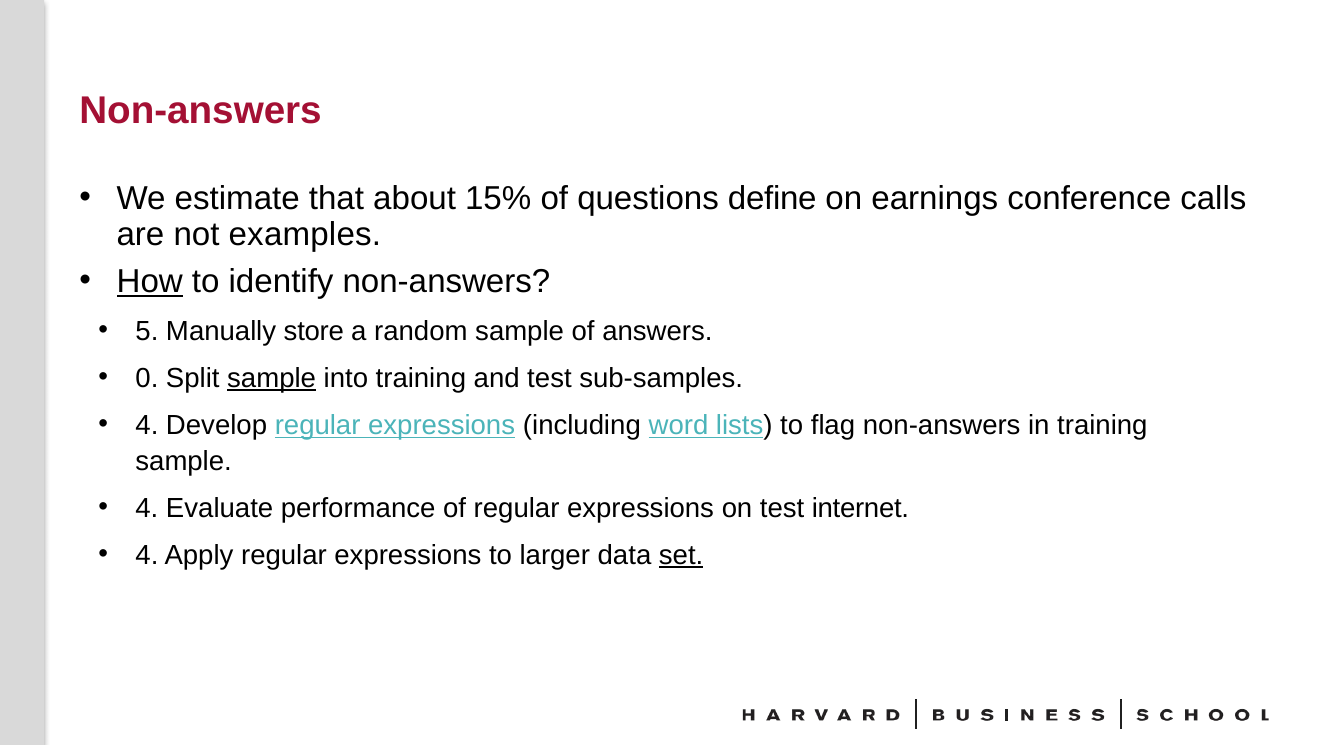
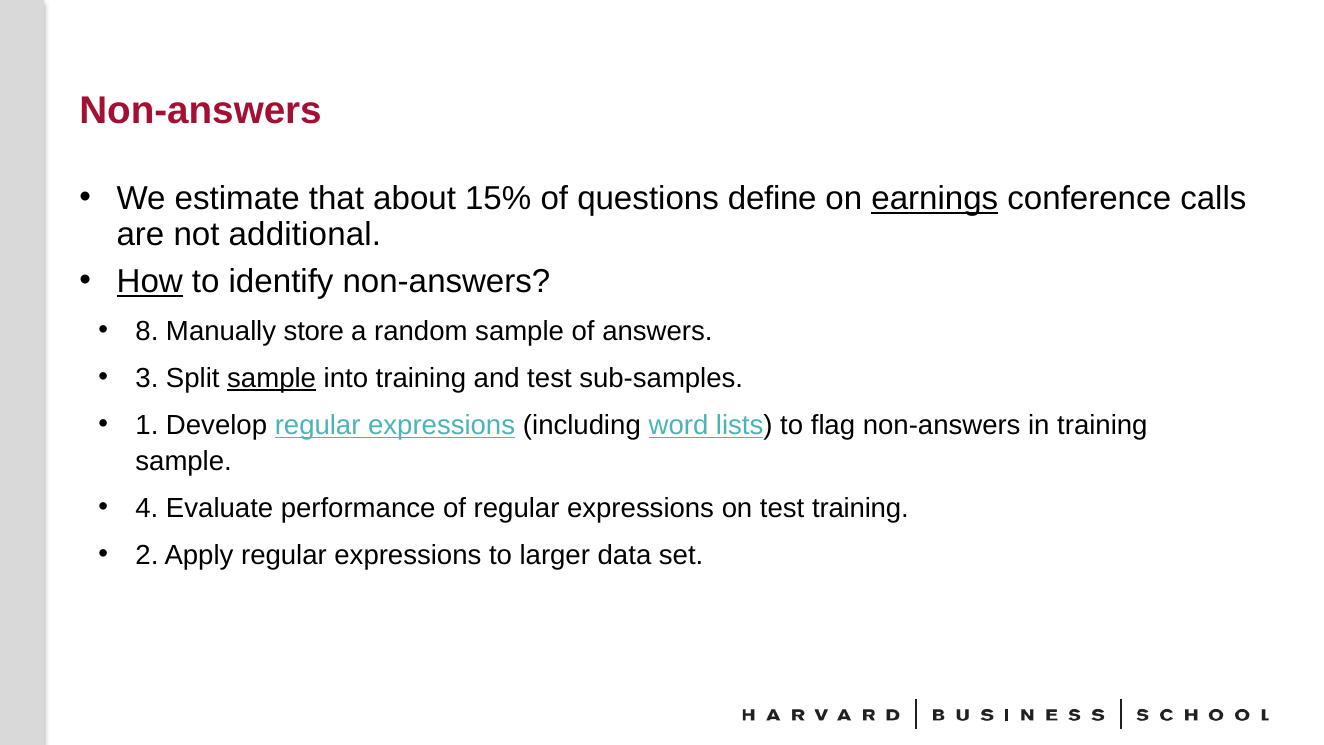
earnings underline: none -> present (935, 199)
examples: examples -> additional (305, 235)
5: 5 -> 8 (147, 331)
0: 0 -> 3 (147, 378)
4: 4 -> 1 (147, 425)
test internet: internet -> training (860, 508)
4: 4 -> 2 (147, 555)
set underline: present -> none (681, 555)
